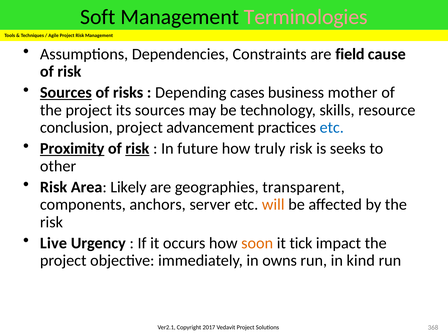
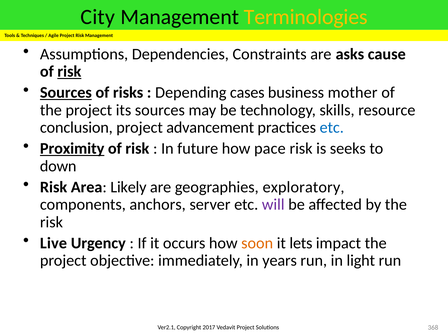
Soft: Soft -> City (98, 17)
Terminologies colour: pink -> yellow (306, 17)
field: field -> asks (350, 54)
risk underline: none -> present (69, 72)
risk underline: present -> none (137, 149)
truly: truly -> pace (270, 149)
other: other -> down (58, 166)
transparent: transparent -> exploratory (304, 187)
will colour: orange -> purple (273, 205)
tick: tick -> lets (301, 243)
owns: owns -> years (280, 261)
kind: kind -> light (361, 261)
